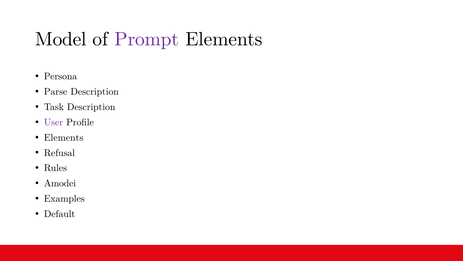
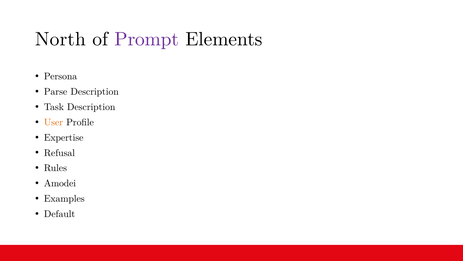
Model: Model -> North (61, 39)
User colour: purple -> orange (54, 122)
Elements: Elements -> Expertise (64, 137)
